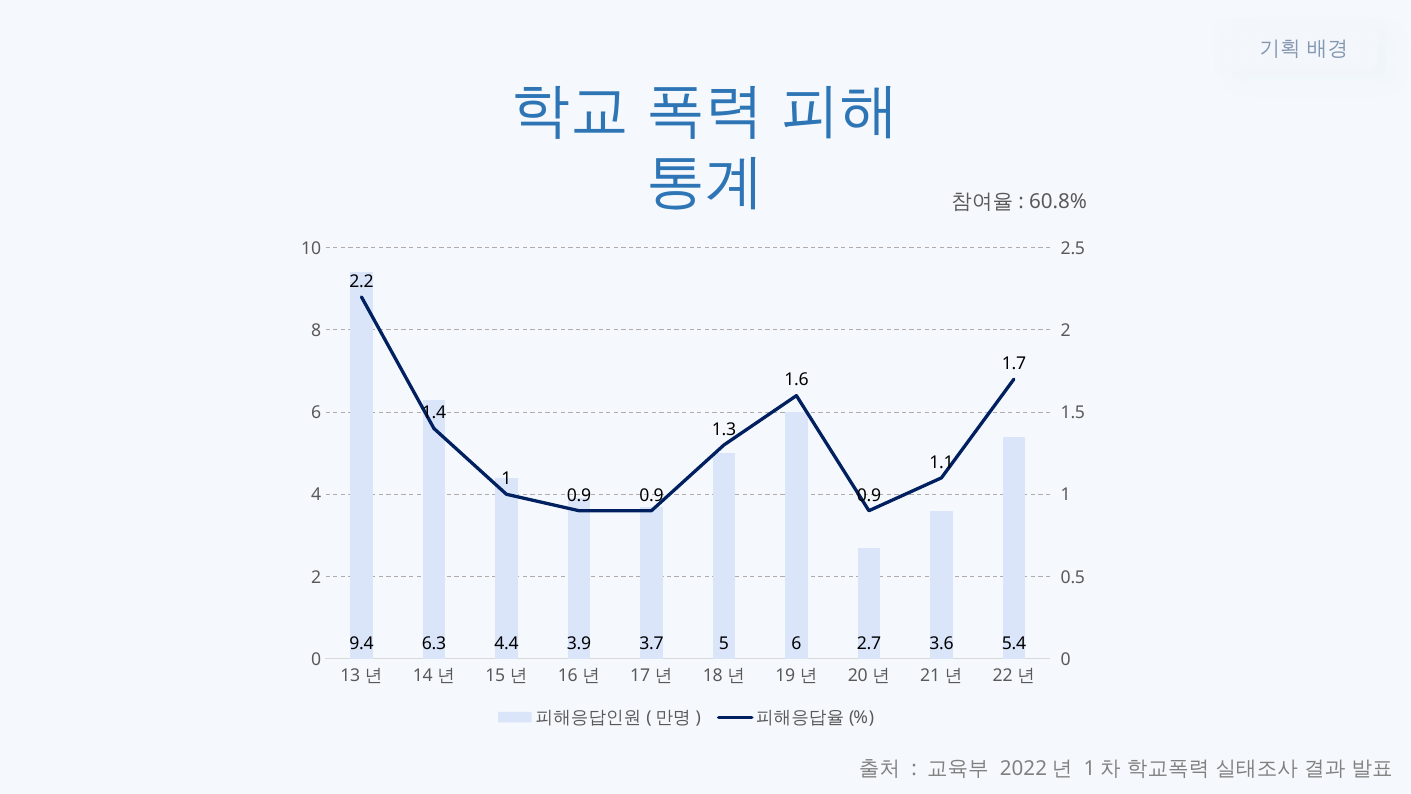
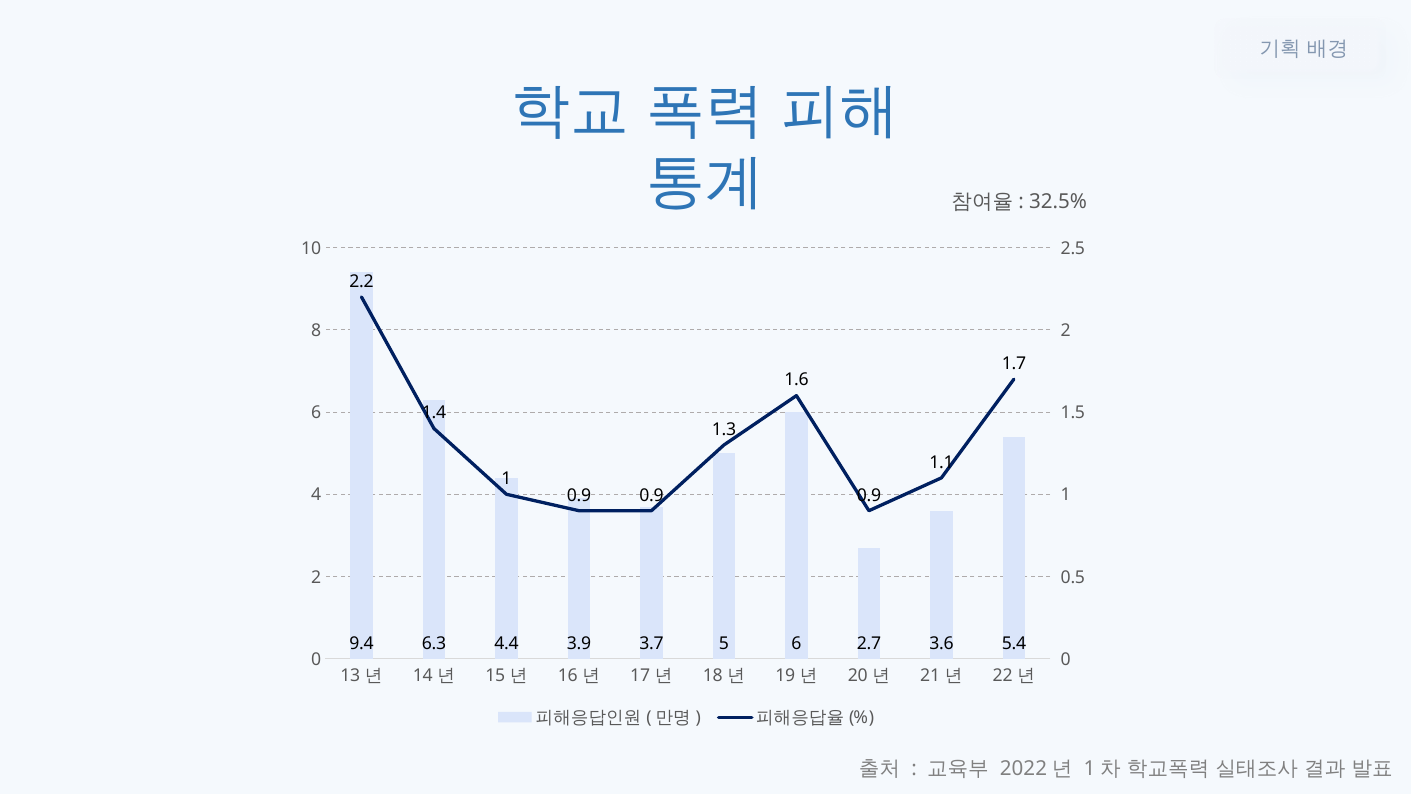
60.8%: 60.8% -> 32.5% (1058, 202)
